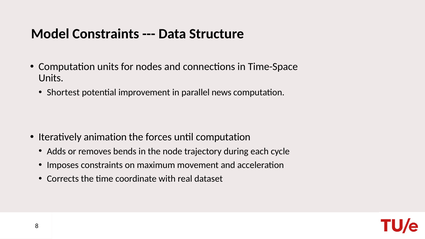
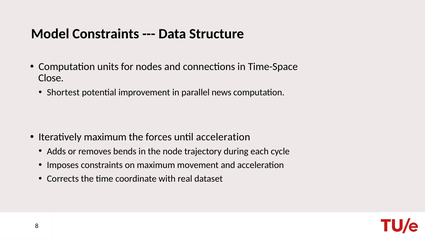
Units: Units -> Close (51, 78)
Iteratively animation: animation -> maximum (105, 137)
until computation: computation -> acceleration (223, 137)
